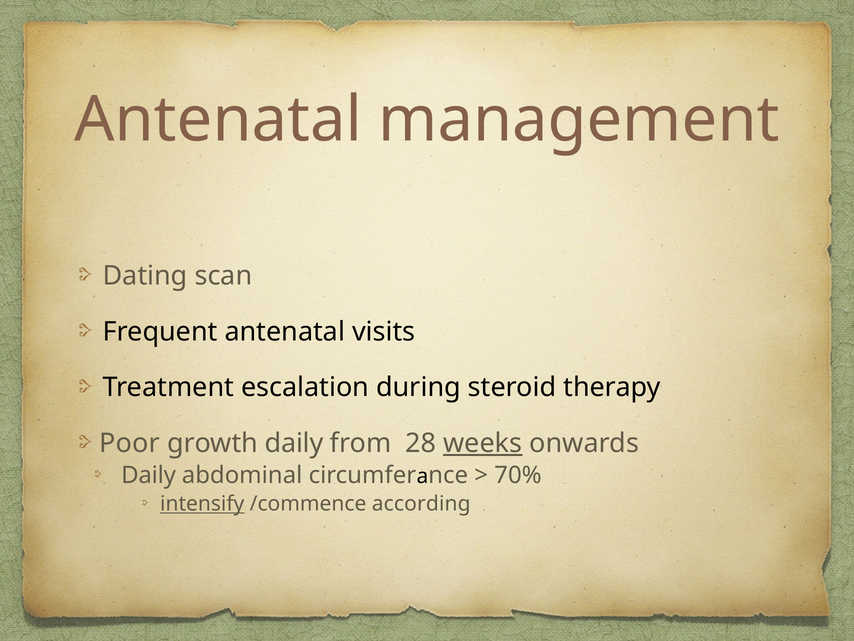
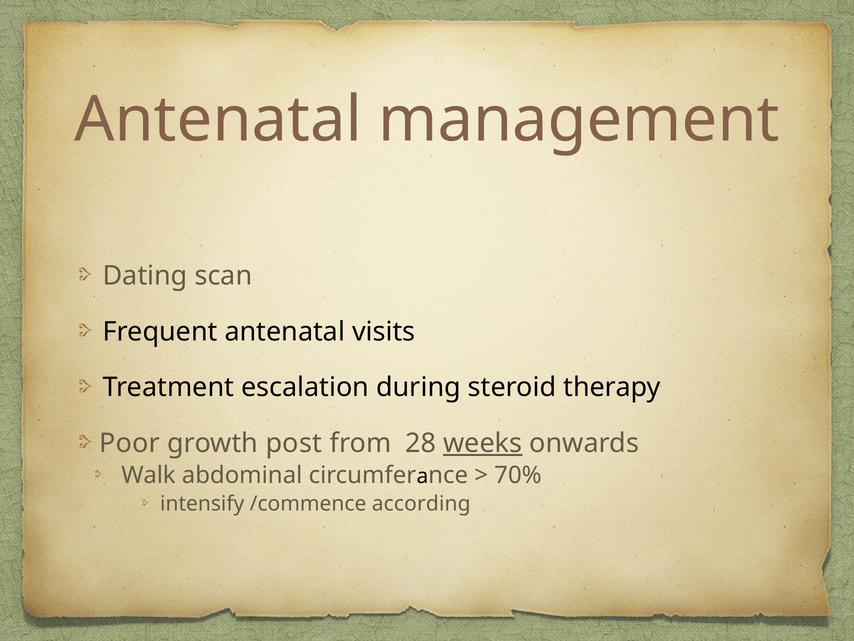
growth daily: daily -> post (294, 443)
Daily: Daily -> Walk (148, 475)
intensify underline: present -> none (202, 504)
